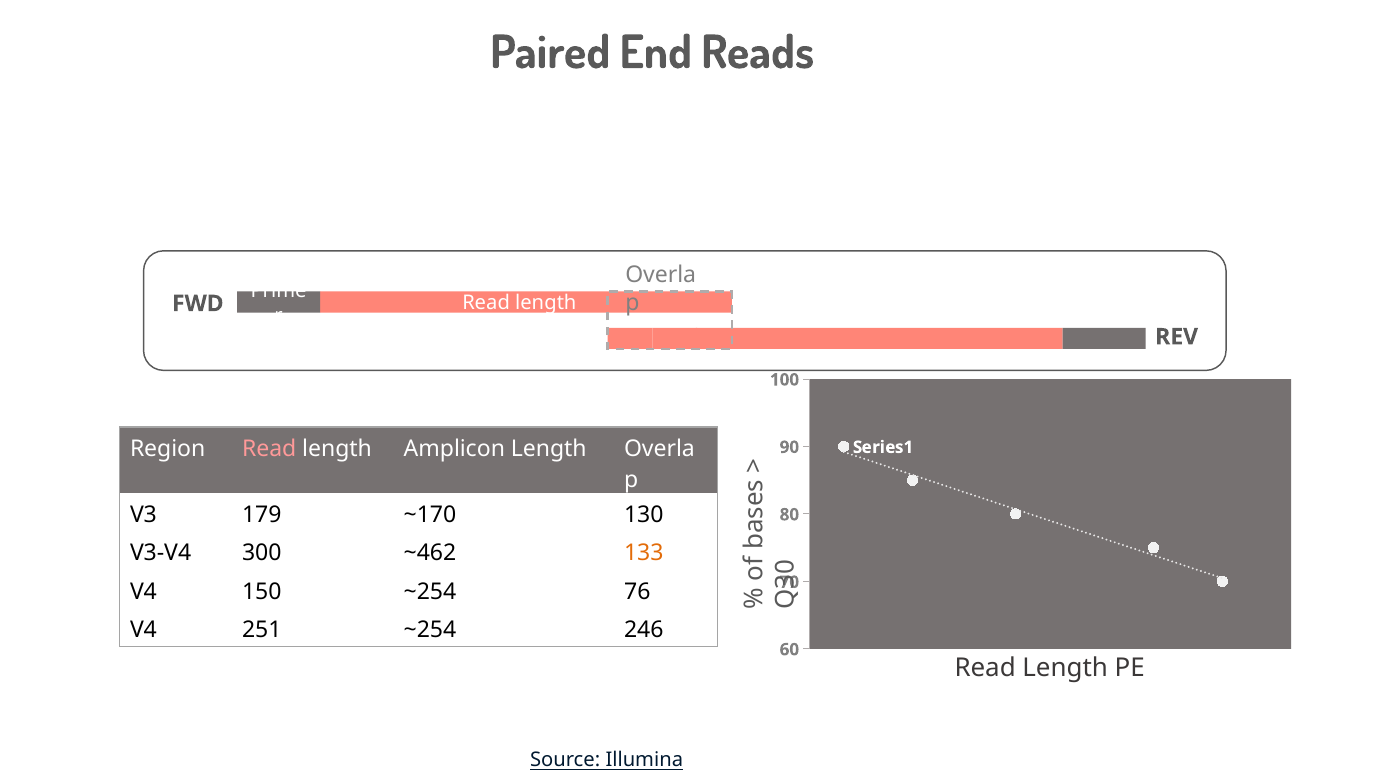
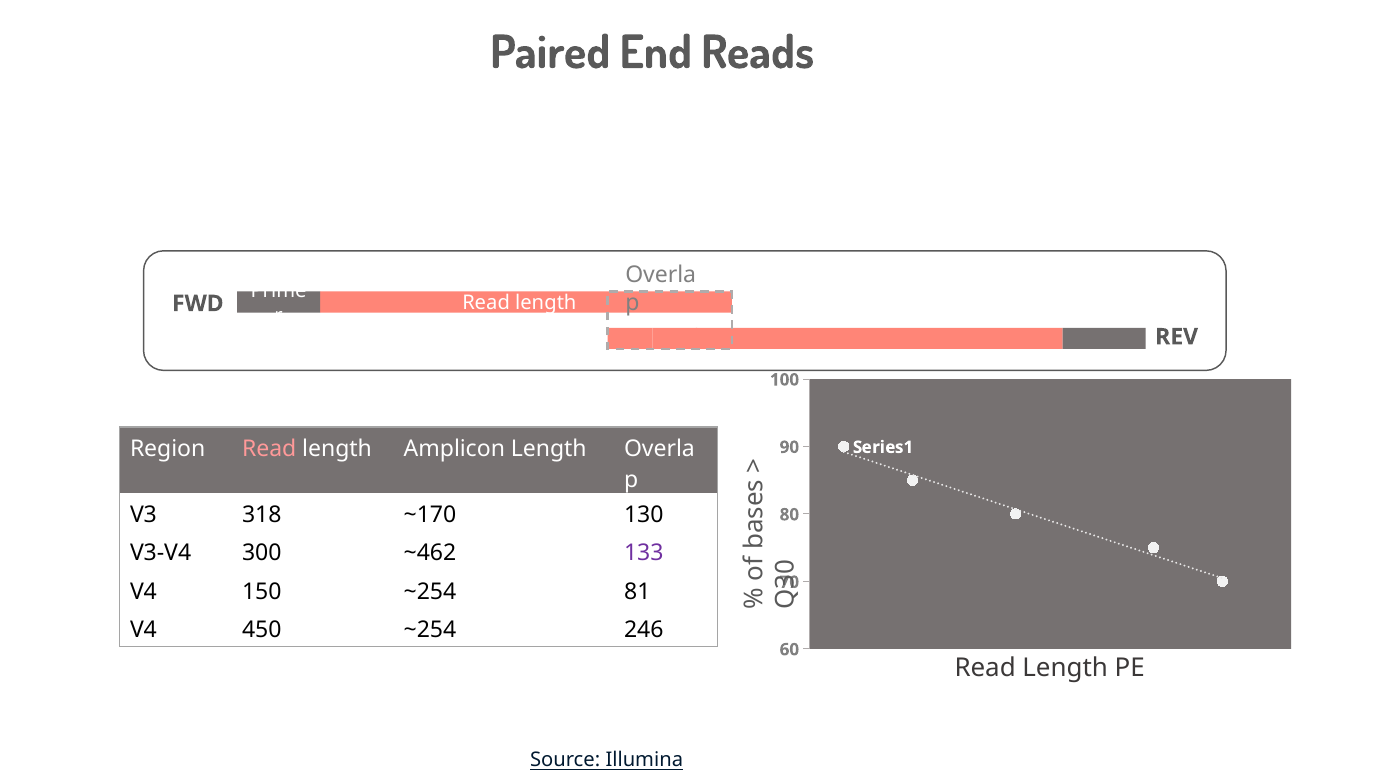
179: 179 -> 318 (262, 515)
133 colour: orange -> purple (644, 553)
76: 76 -> 81 (637, 592)
251: 251 -> 450 (262, 630)
